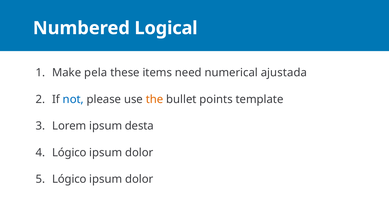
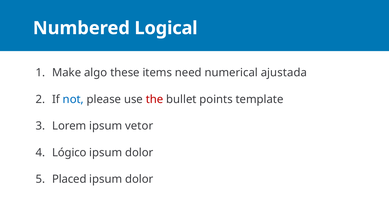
pela: pela -> algo (96, 73)
the colour: orange -> red (155, 99)
desta: desta -> vetor (139, 126)
5 Lógico: Lógico -> Placed (69, 179)
